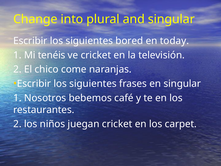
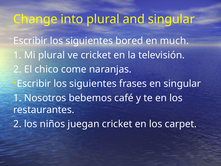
today: today -> much (174, 41)
Mi tenéis: tenéis -> plural (52, 55)
